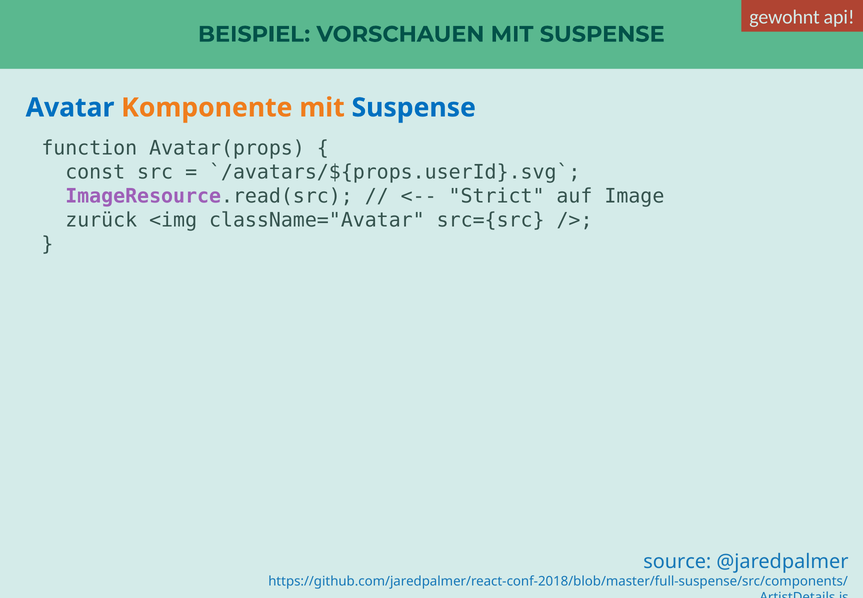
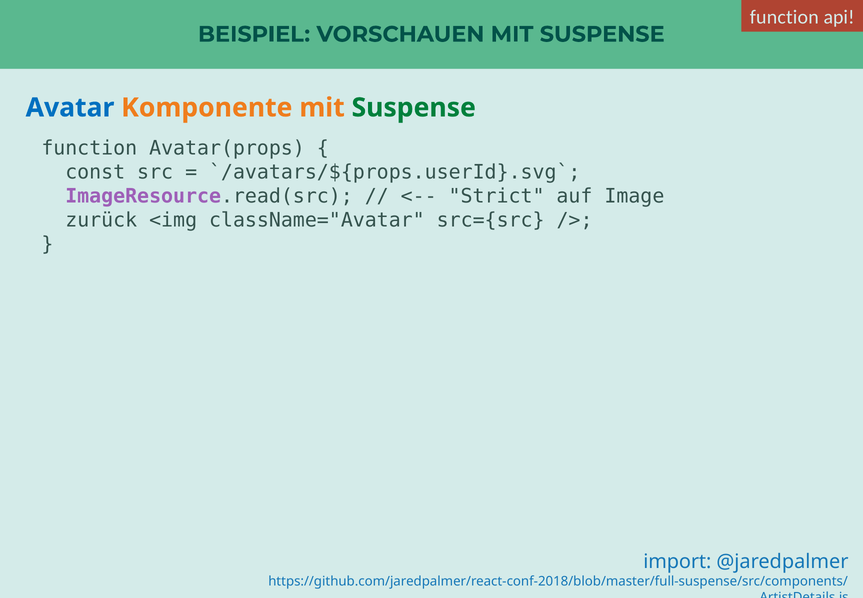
gewohnt: gewohnt -> function (784, 17)
Suspense colour: blue -> green (414, 108)
source: source -> import (677, 561)
